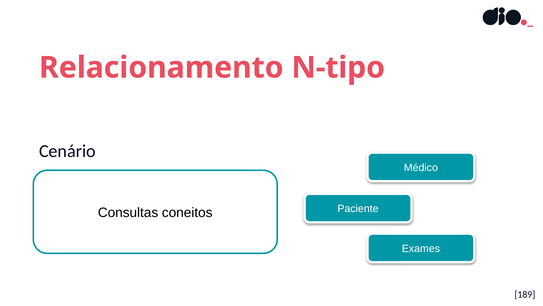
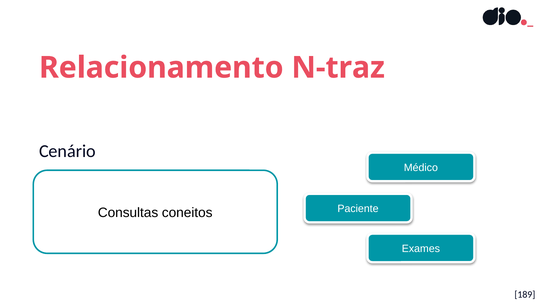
N-tipo: N-tipo -> N-traz (338, 67)
